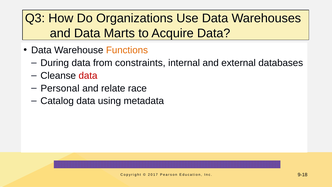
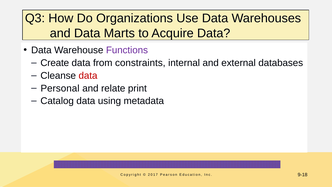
Functions colour: orange -> purple (127, 50)
During: During -> Create (55, 63)
race: race -> print (137, 88)
